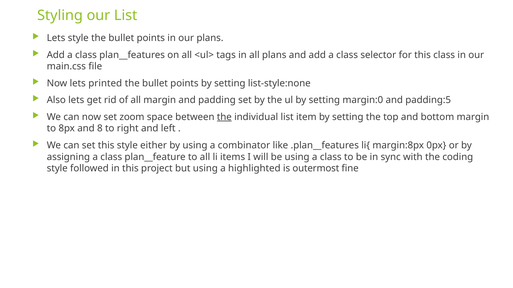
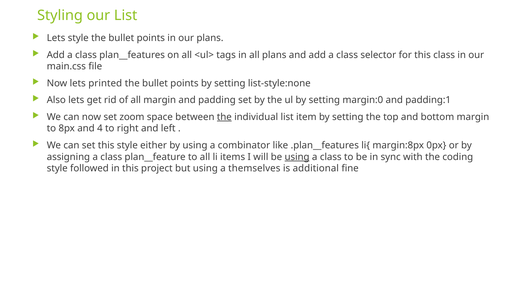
padding:5: padding:5 -> padding:1 (428, 100)
8: 8 -> 4 (100, 129)
using underline: none -> present (297, 157)
highlighted: highlighted -> themselves (254, 169)
outermost: outermost -> additional (316, 169)
